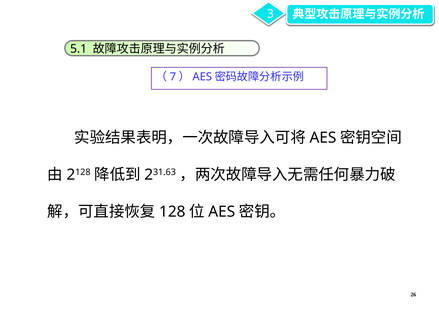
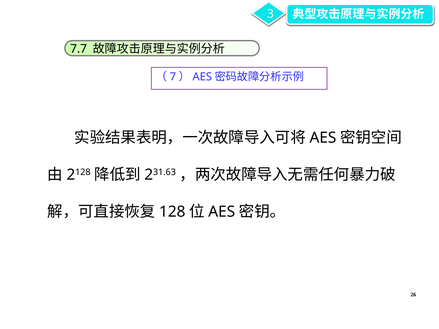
5.1: 5.1 -> 7.7 (79, 49)
